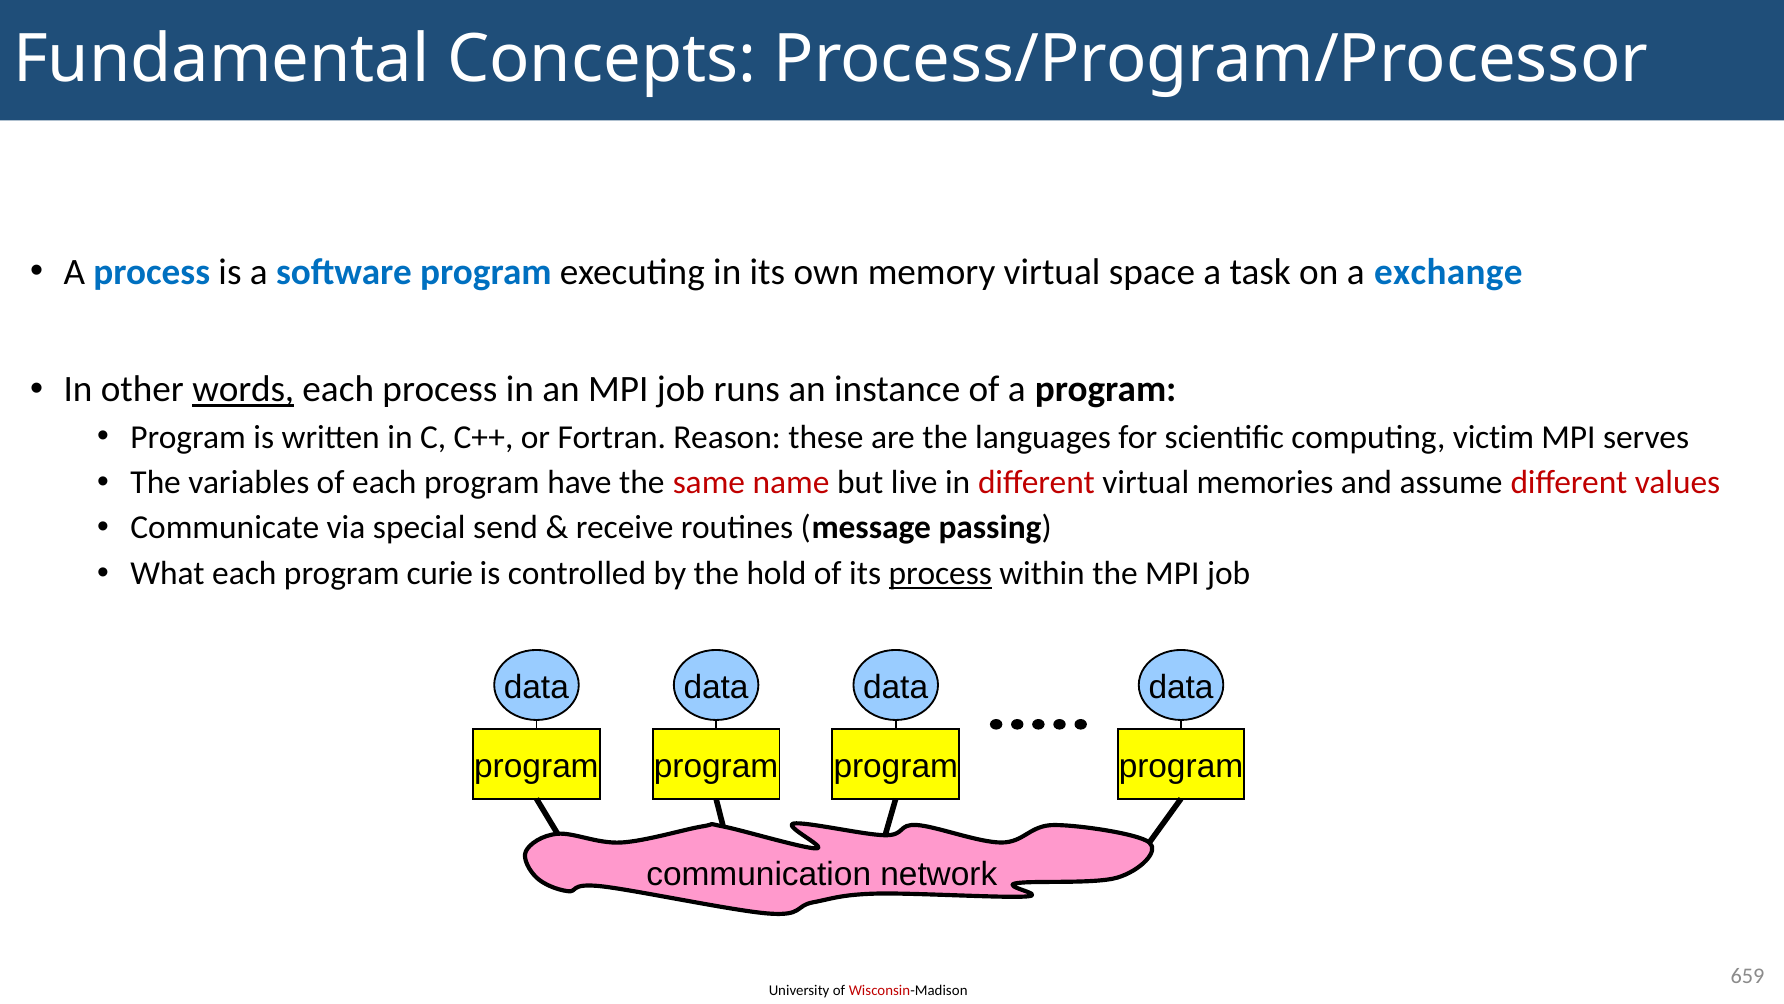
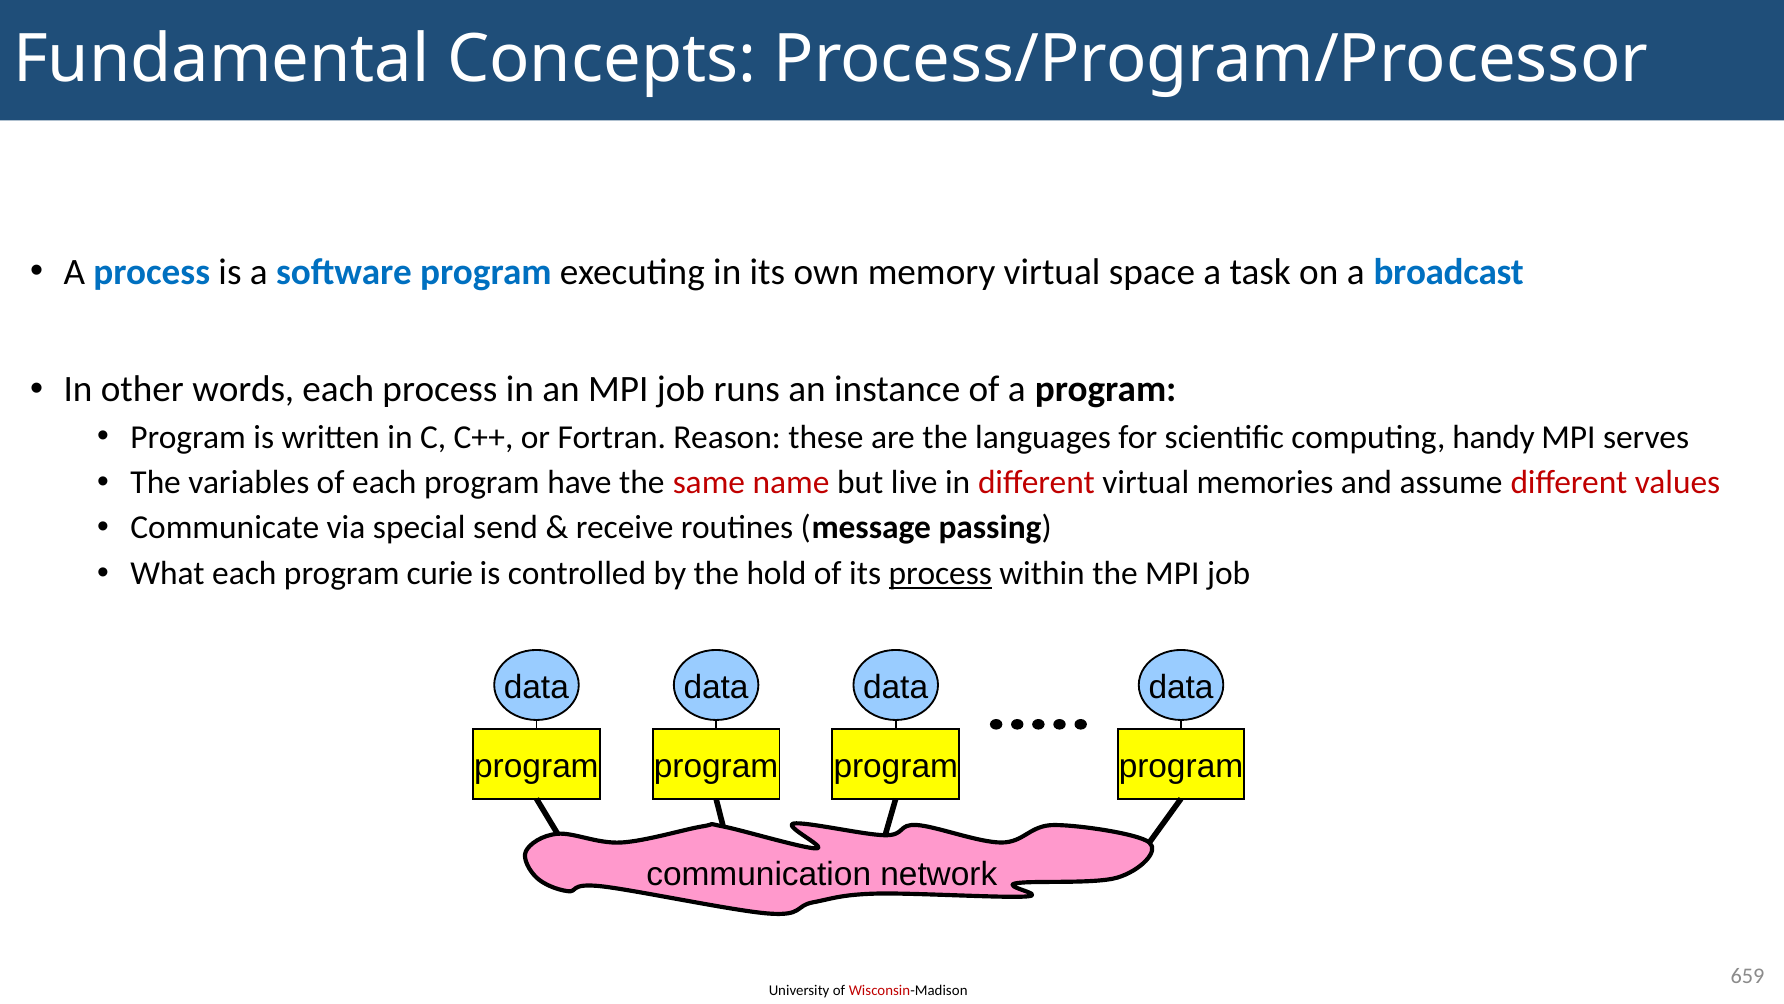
exchange: exchange -> broadcast (1449, 272)
words underline: present -> none (243, 389)
victim: victim -> handy (1494, 437)
